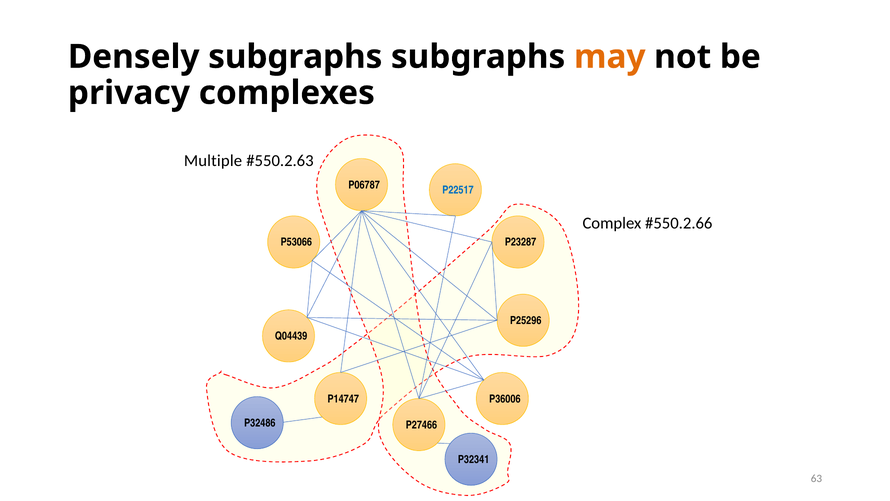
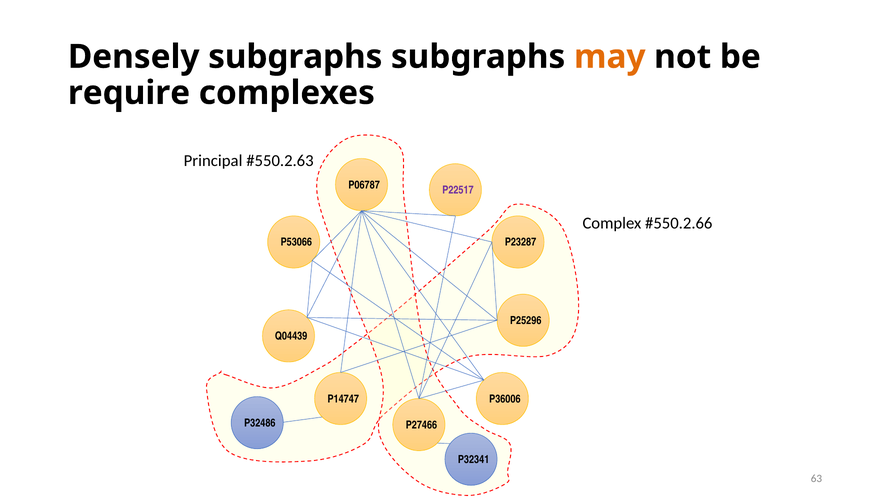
privacy: privacy -> require (129, 93)
Multiple: Multiple -> Principal (213, 160)
P22517 colour: blue -> purple (458, 190)
